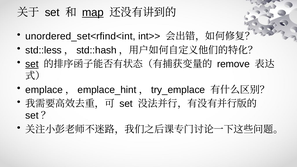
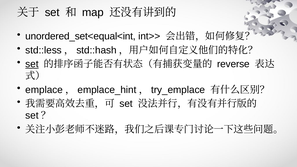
map underline: present -> none (93, 13)
unordered_set<rfind<int: unordered_set<rfind<int -> unordered_set<equal<int (80, 36)
remove: remove -> reverse (233, 64)
